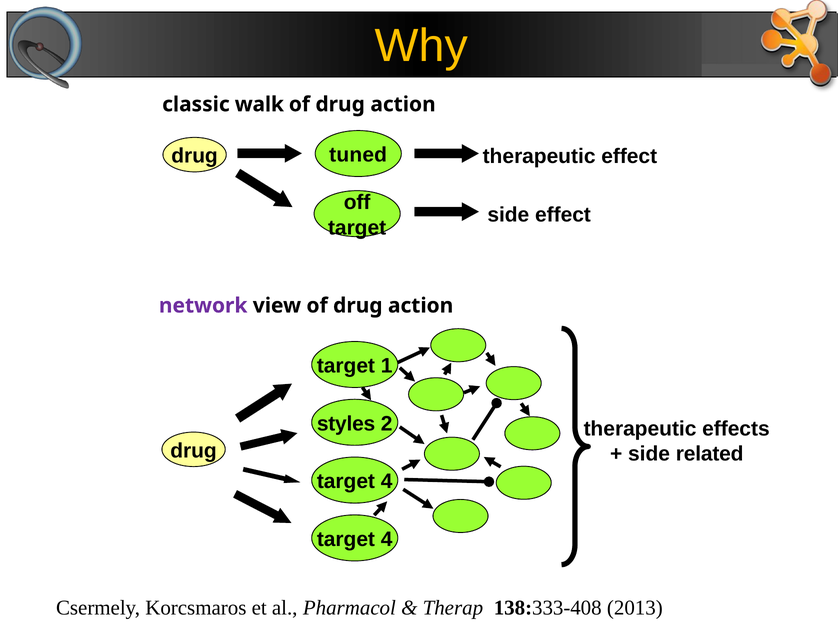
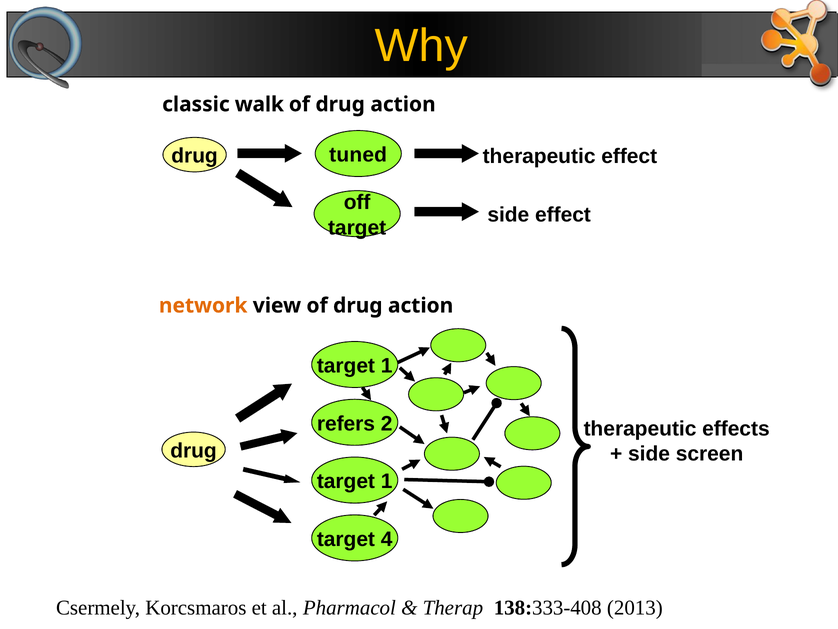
network colour: purple -> orange (203, 305)
styles: styles -> refers (346, 423)
related: related -> screen (710, 454)
4: 4 -> 1 (387, 481)
